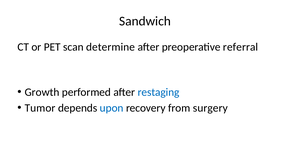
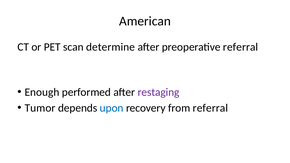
Sandwich: Sandwich -> American (145, 21)
Growth: Growth -> Enough (42, 92)
restaging colour: blue -> purple (159, 92)
from surgery: surgery -> referral (210, 108)
